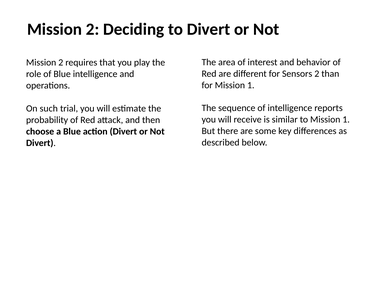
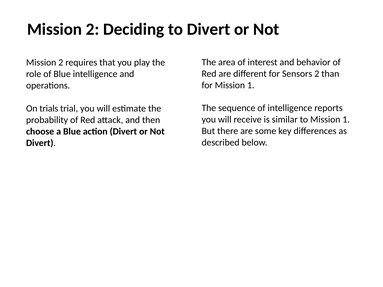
such: such -> trials (49, 108)
